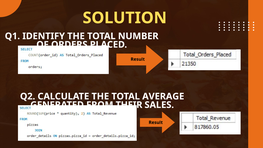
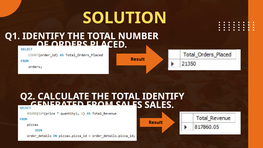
TOTAL AVERAGE: AVERAGE -> IDENTIFY (163, 96)
FROM THEIR: THEIR -> SALES (129, 105)
